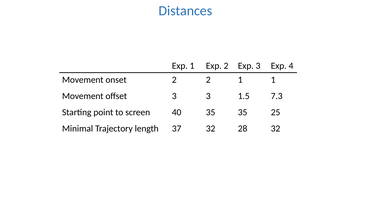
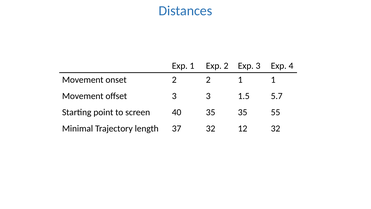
7.3: 7.3 -> 5.7 (277, 96)
25: 25 -> 55 (276, 112)
28: 28 -> 12 (243, 128)
